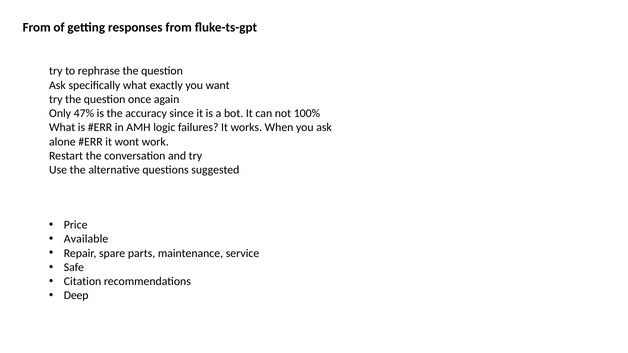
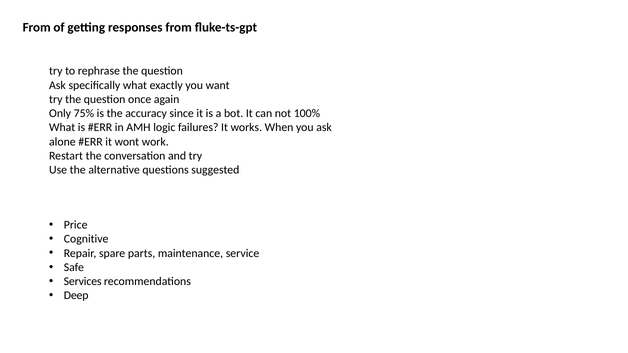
47%: 47% -> 75% (84, 114)
Available: Available -> Cognitive (86, 239)
Citation: Citation -> Services (83, 282)
